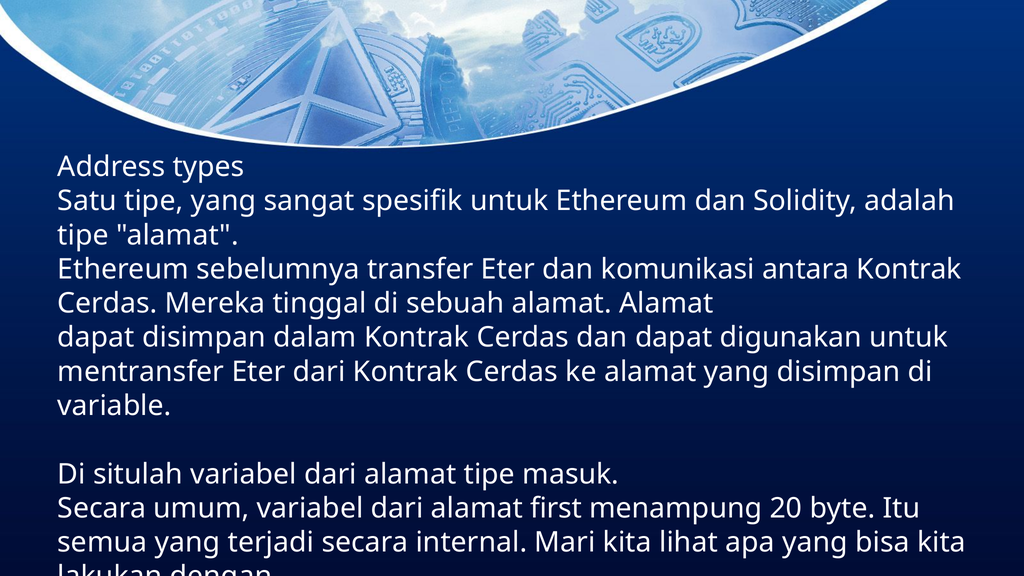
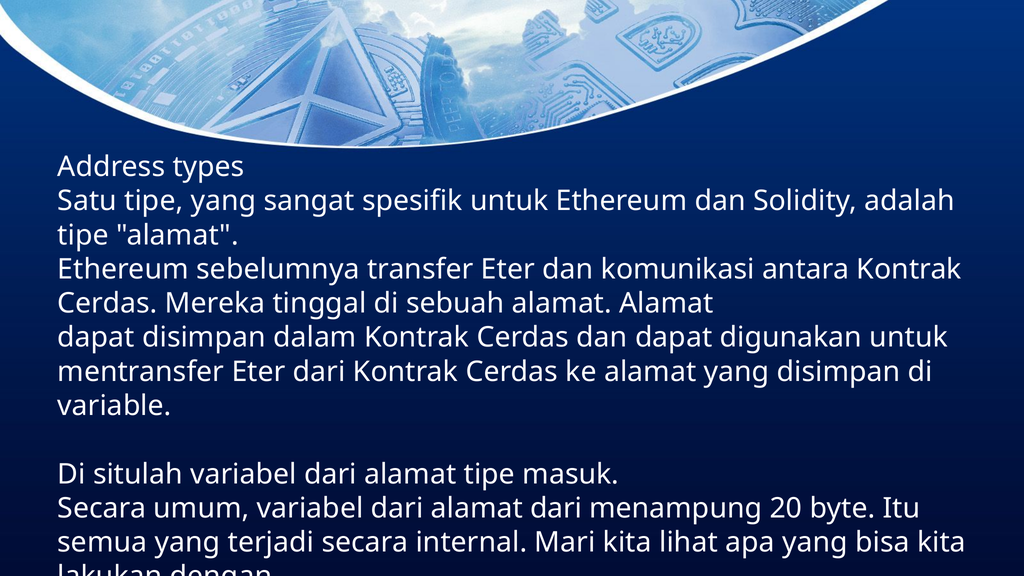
alamat first: first -> dari (556, 508)
